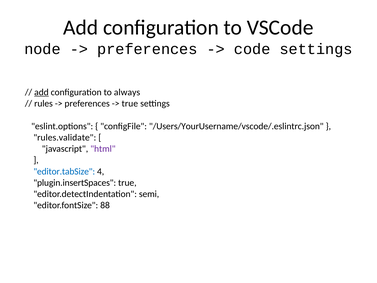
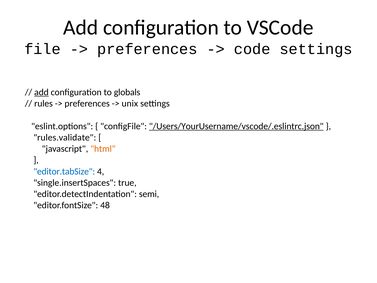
node: node -> file (42, 49)
always: always -> globals (127, 92)
true: true -> unix (130, 103)
/Users/YourUsername/vscode/.eslintrc.json underline: none -> present (236, 126)
html colour: purple -> orange (103, 149)
plugin.insertSpaces: plugin.insertSpaces -> single.insertSpaces (75, 183)
88: 88 -> 48 (105, 205)
